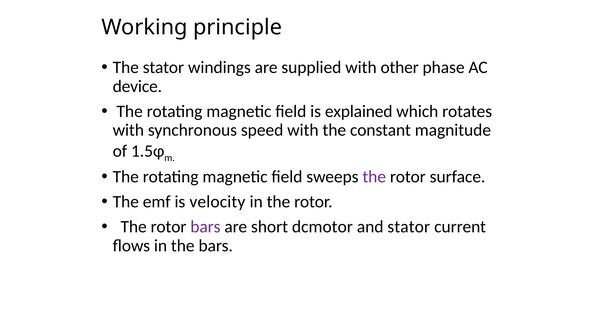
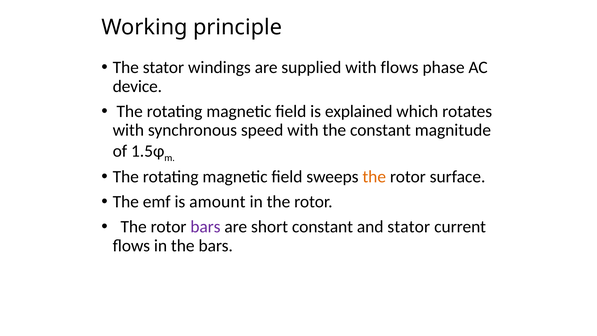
with other: other -> flows (400, 68)
the colour: purple -> orange (374, 177)
velocity: velocity -> amount (217, 202)
short dcmotor: dcmotor -> constant (322, 227)
